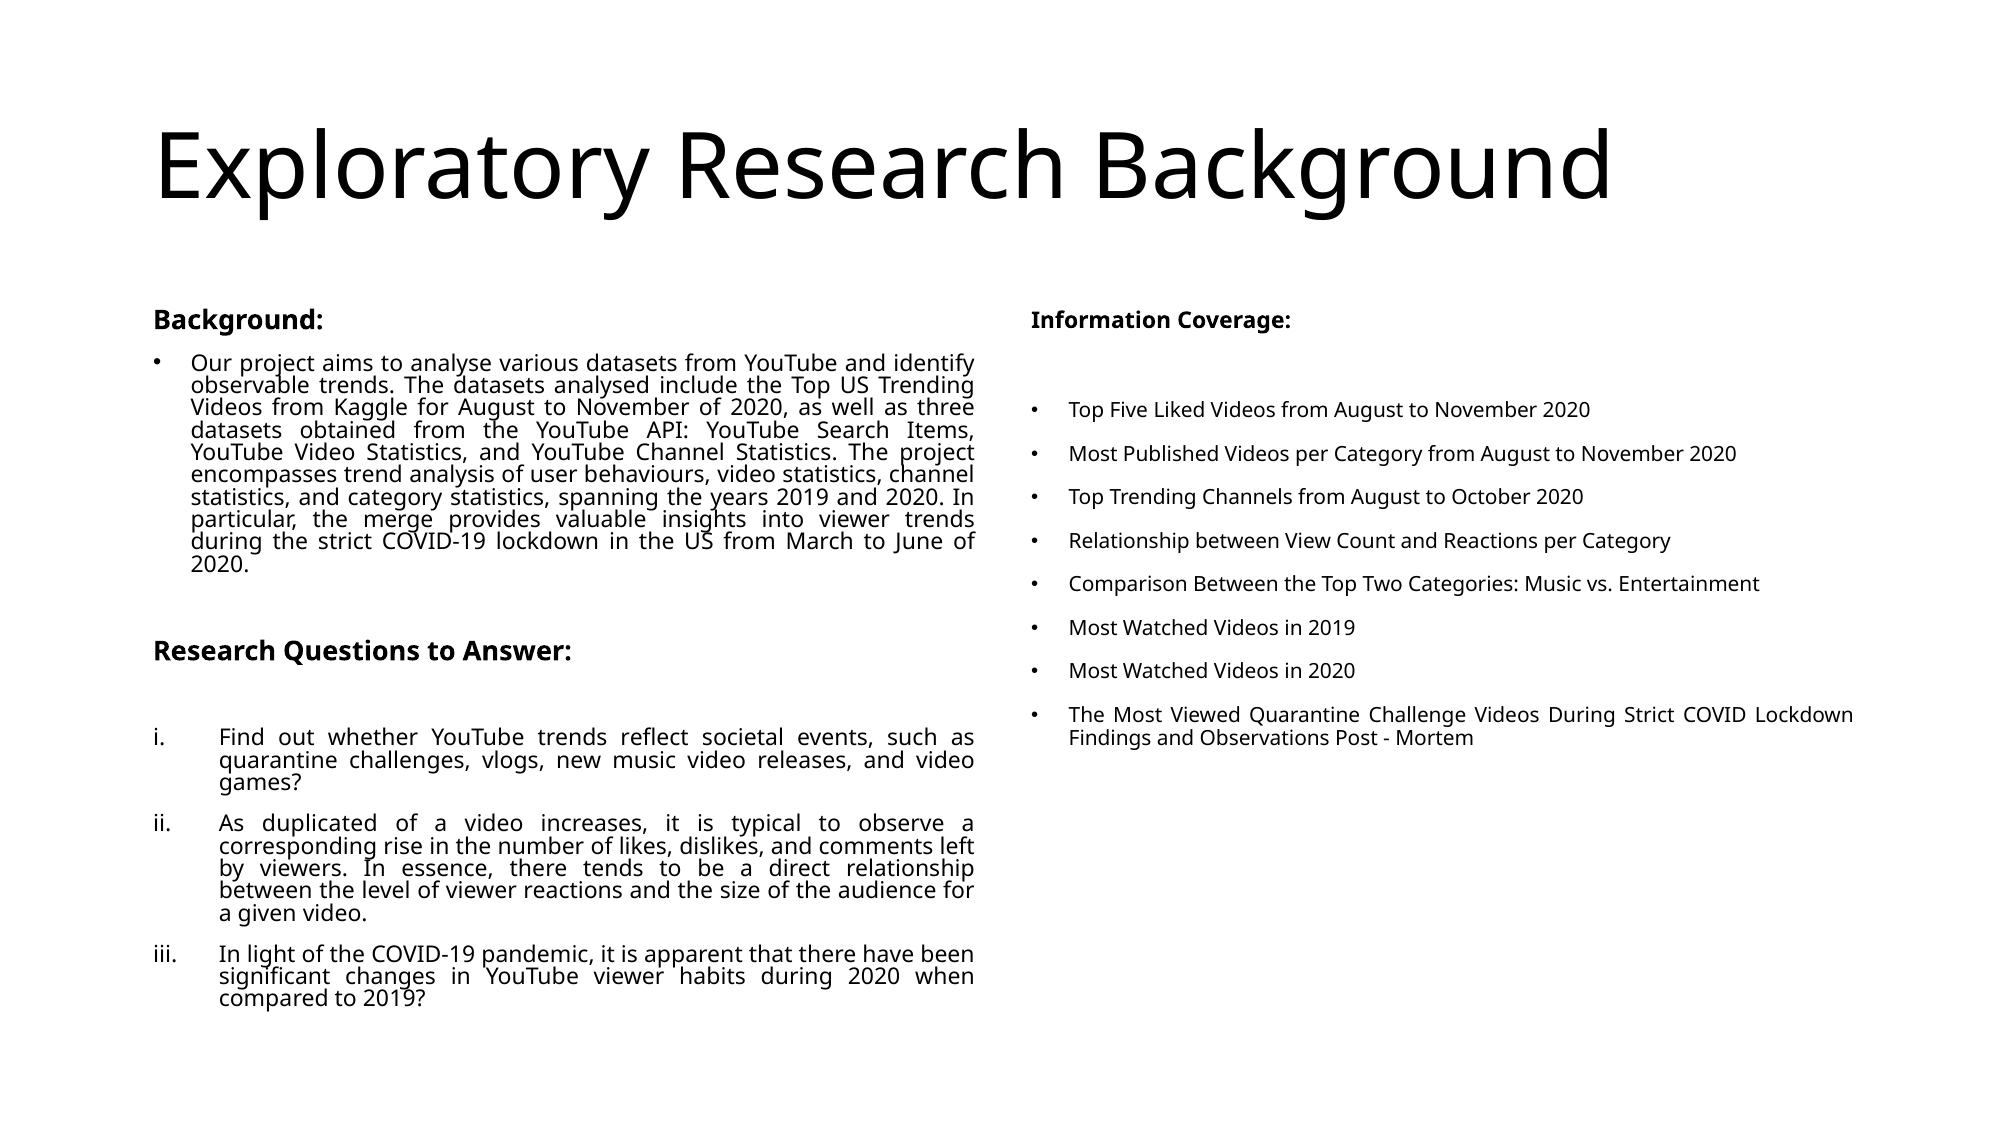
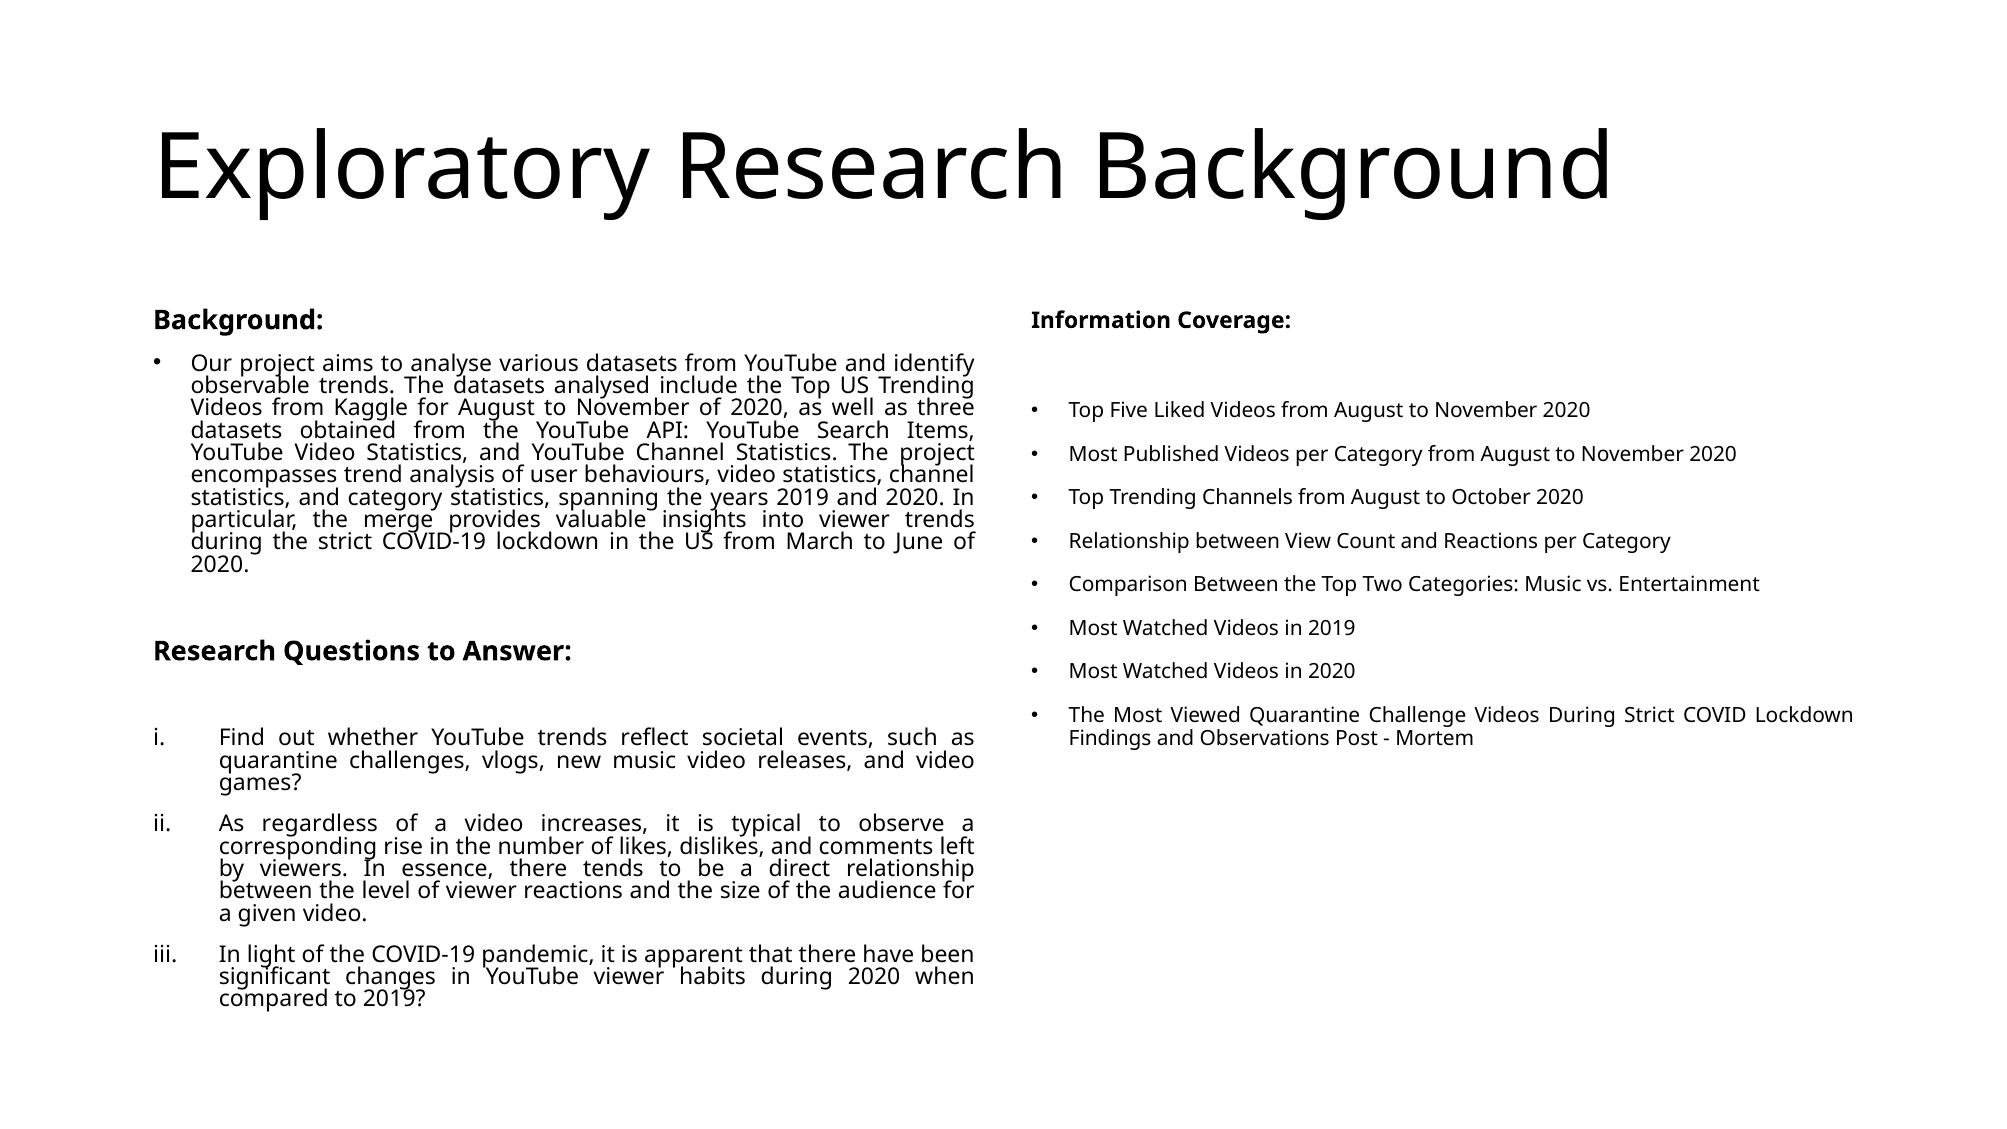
duplicated: duplicated -> regardless (320, 824)
